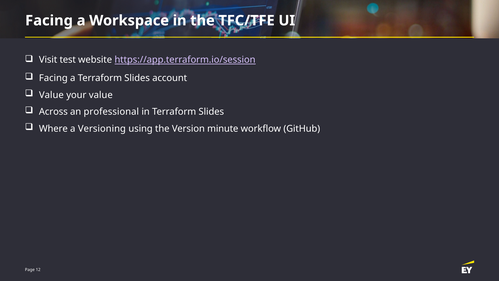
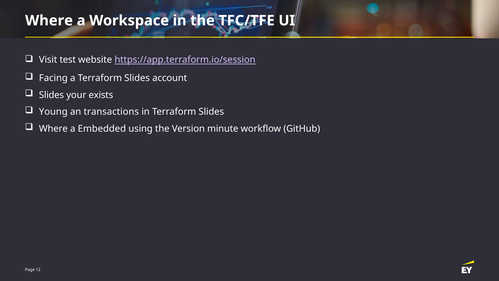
Facing: Facing -> Where (49, 21)
Value: Value -> Slides (51, 95)
your value: value -> exists (101, 95)
Across: Across -> Young (53, 112)
professional: professional -> transactions (111, 112)
Versioning: Versioning -> Embedded (102, 129)
